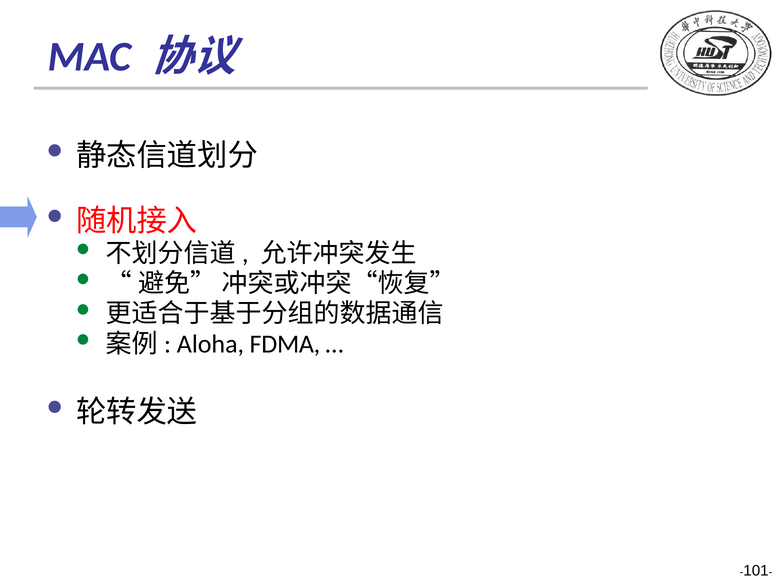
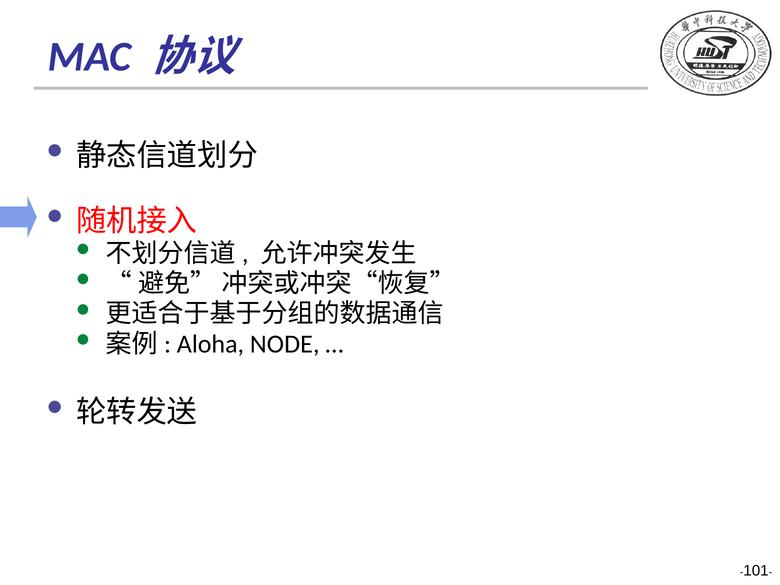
FDMA: FDMA -> NODE (285, 344)
